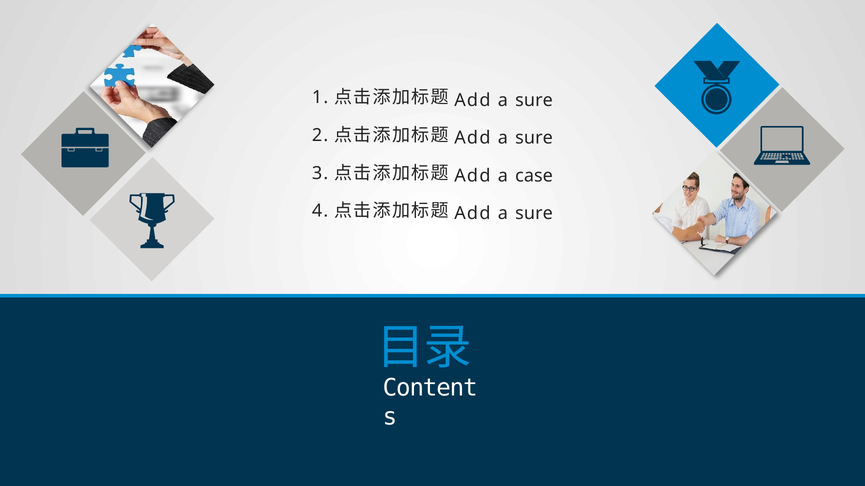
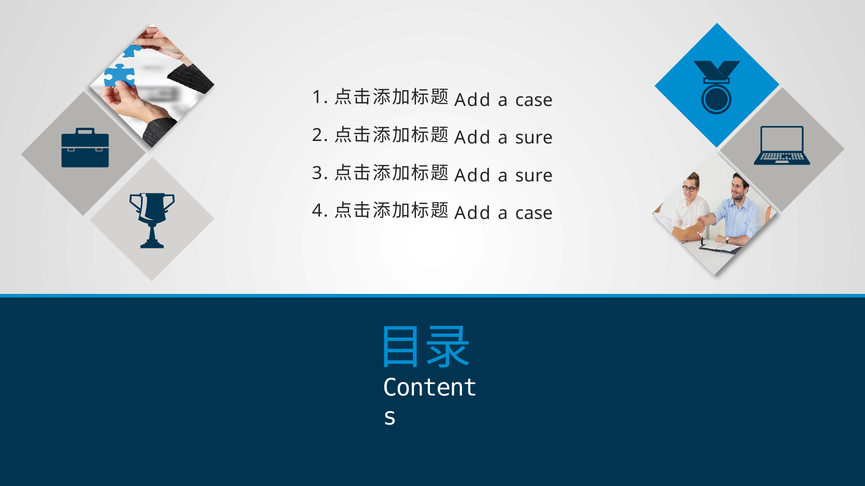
sure: sure -> case (534, 100)
case: case -> sure (534, 176)
sure: sure -> case (534, 214)
